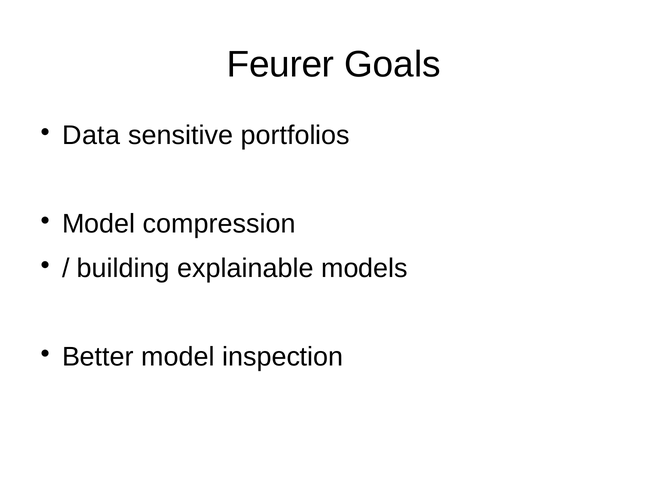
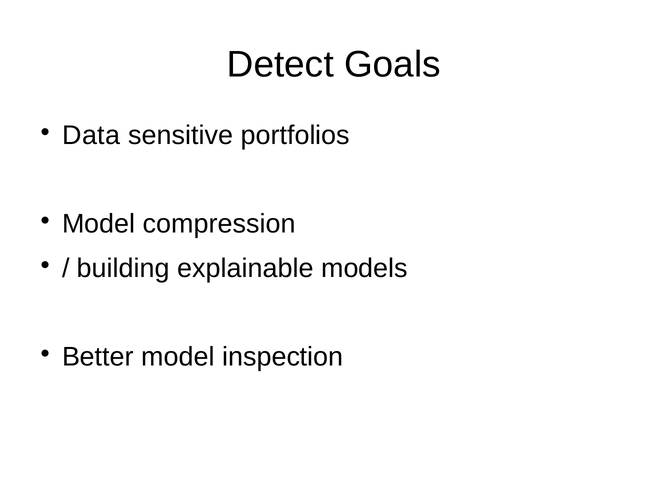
Feurer: Feurer -> Detect (280, 64)
